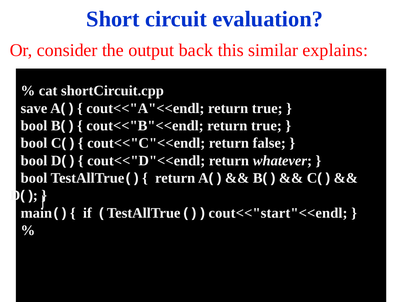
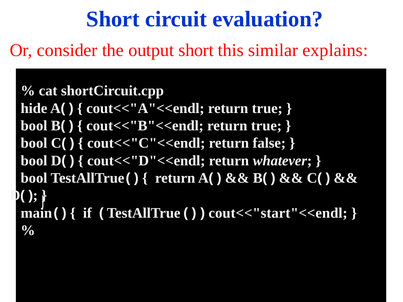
output back: back -> short (196, 50)
save: save -> hide (34, 108)
